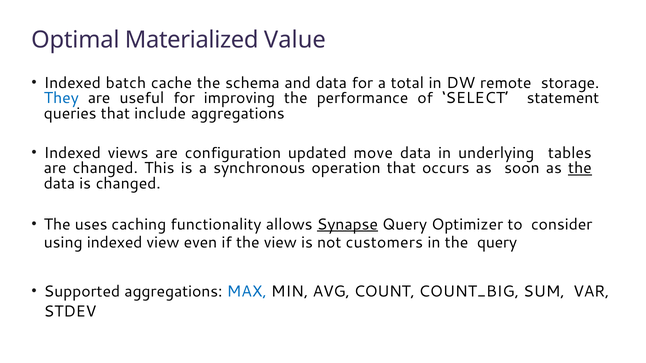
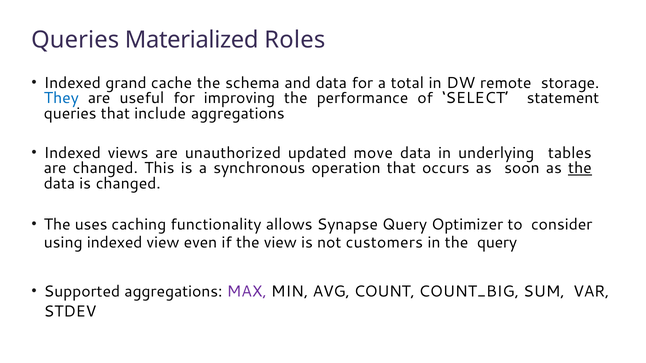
Optimal: Optimal -> Queries (75, 40)
Value: Value -> Roles (295, 40)
batch: batch -> grand (126, 83)
configuration: configuration -> unauthorized (233, 153)
Synapse underline: present -> none (347, 225)
MAX colour: blue -> purple (247, 292)
